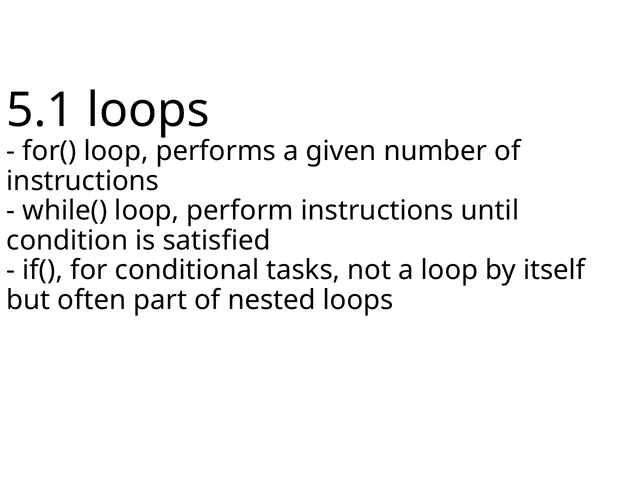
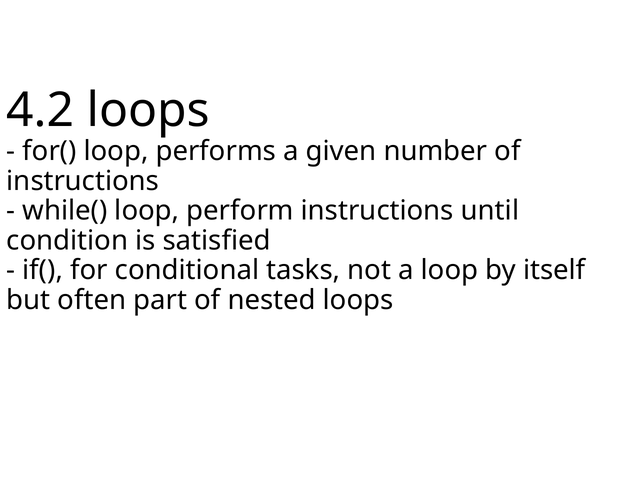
5.1: 5.1 -> 4.2 (40, 110)
